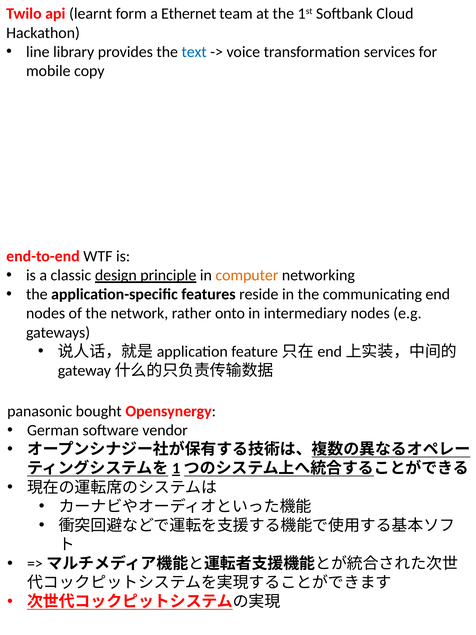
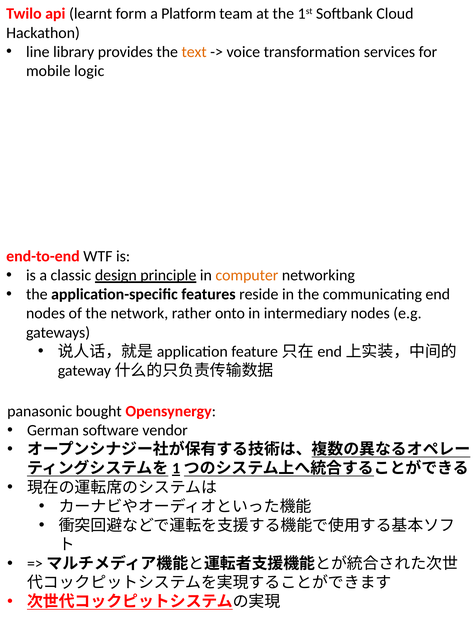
Ethernet: Ethernet -> Platform (189, 14)
text colour: blue -> orange (194, 52)
copy: copy -> logic (89, 71)
